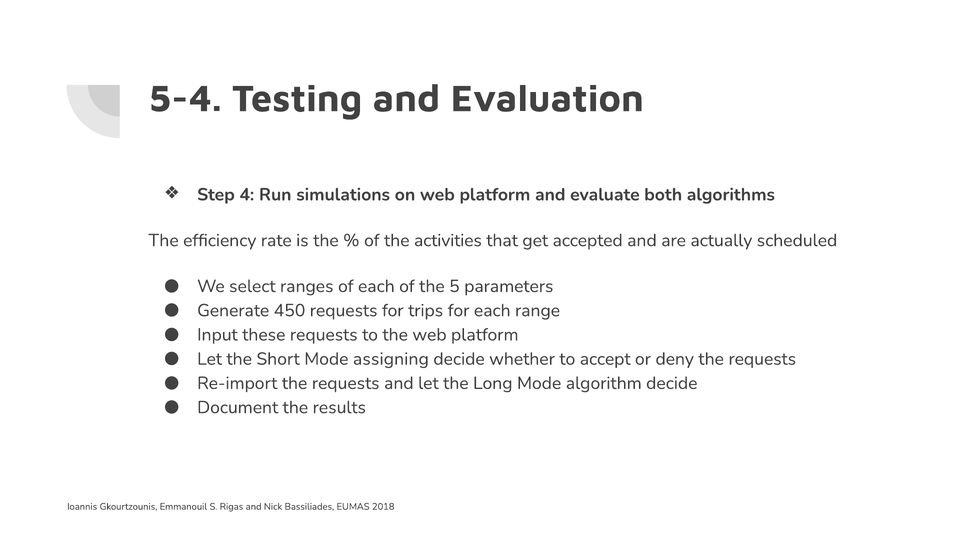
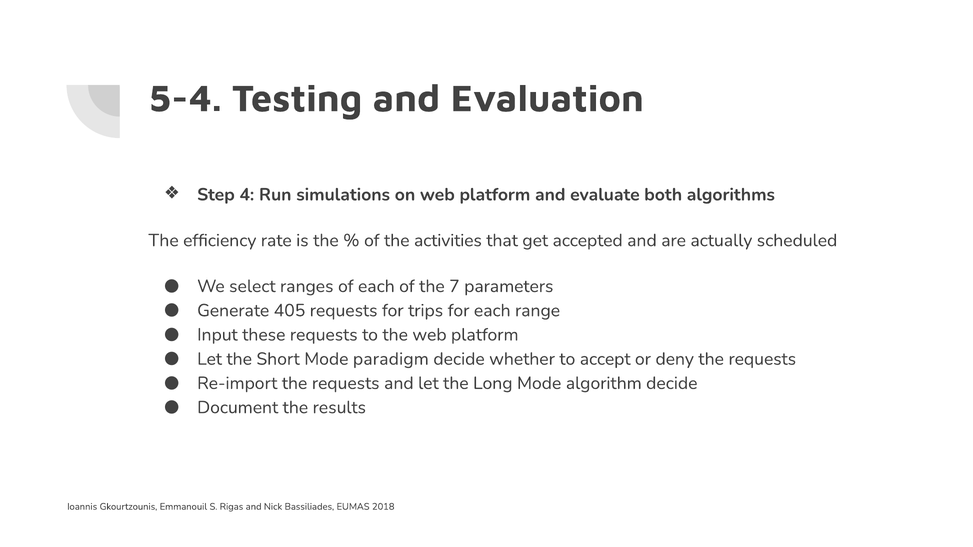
5: 5 -> 7 (454, 286)
450: 450 -> 405 (290, 311)
assigning: assigning -> paradigm (391, 359)
